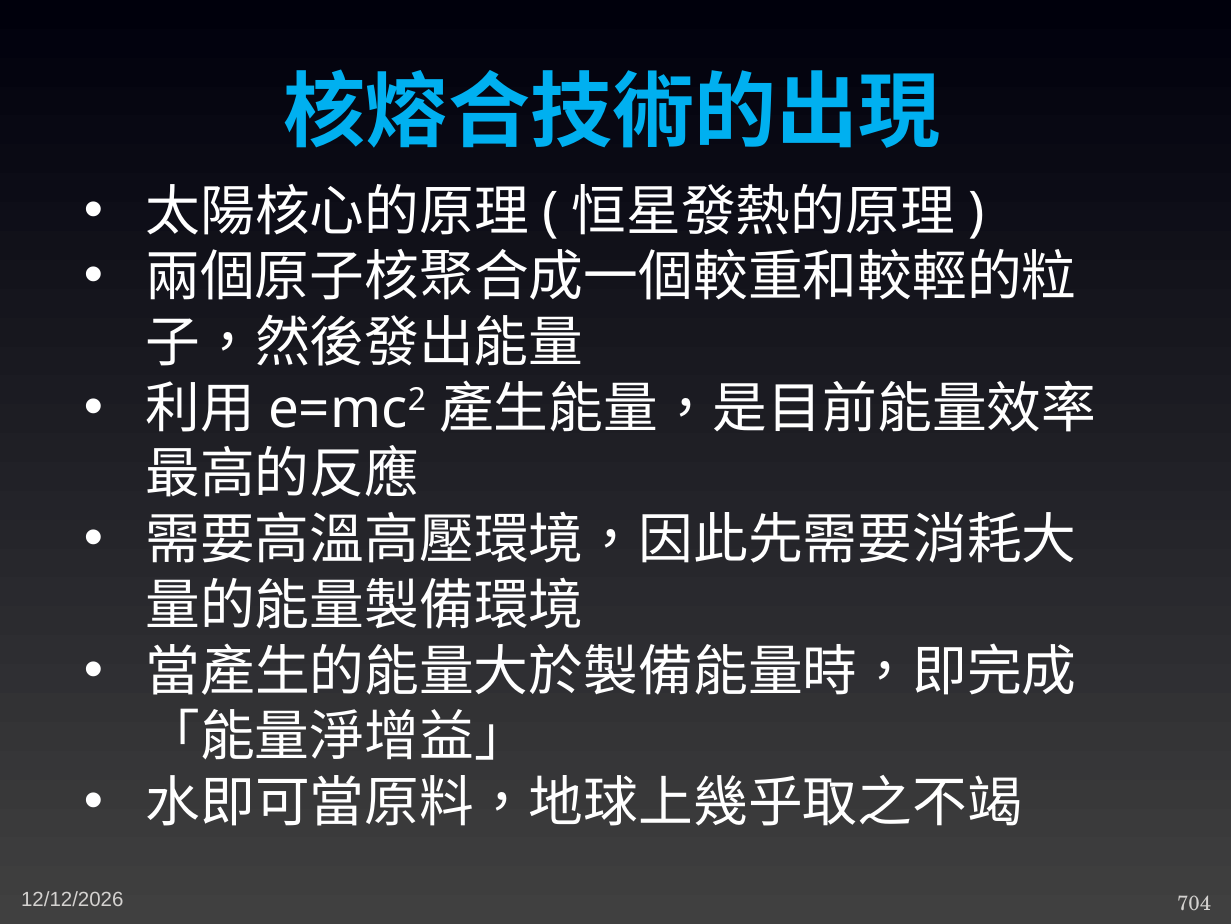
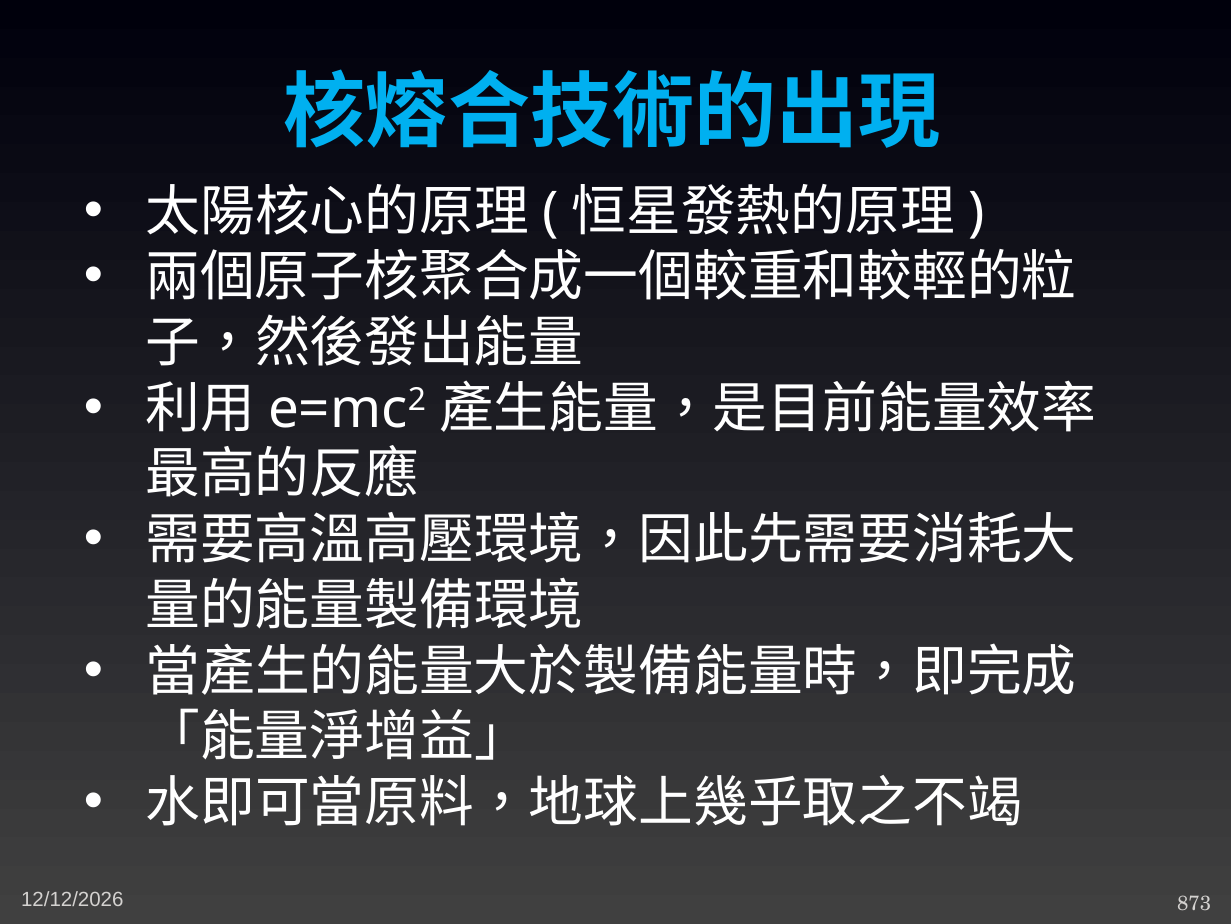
704: 704 -> 873 (1194, 903)
